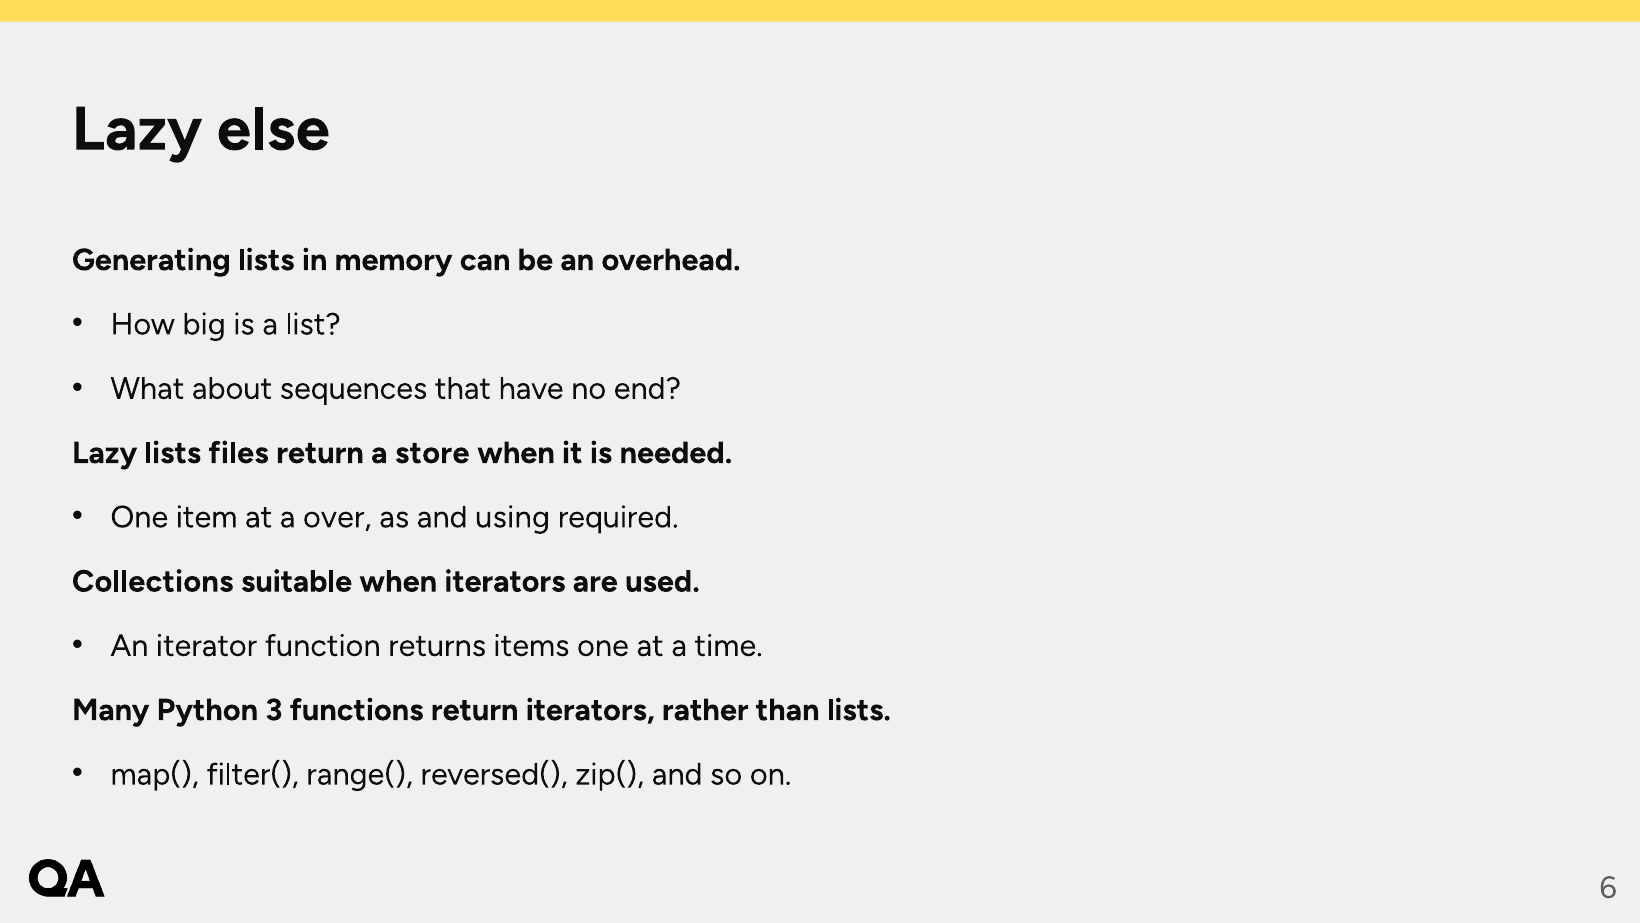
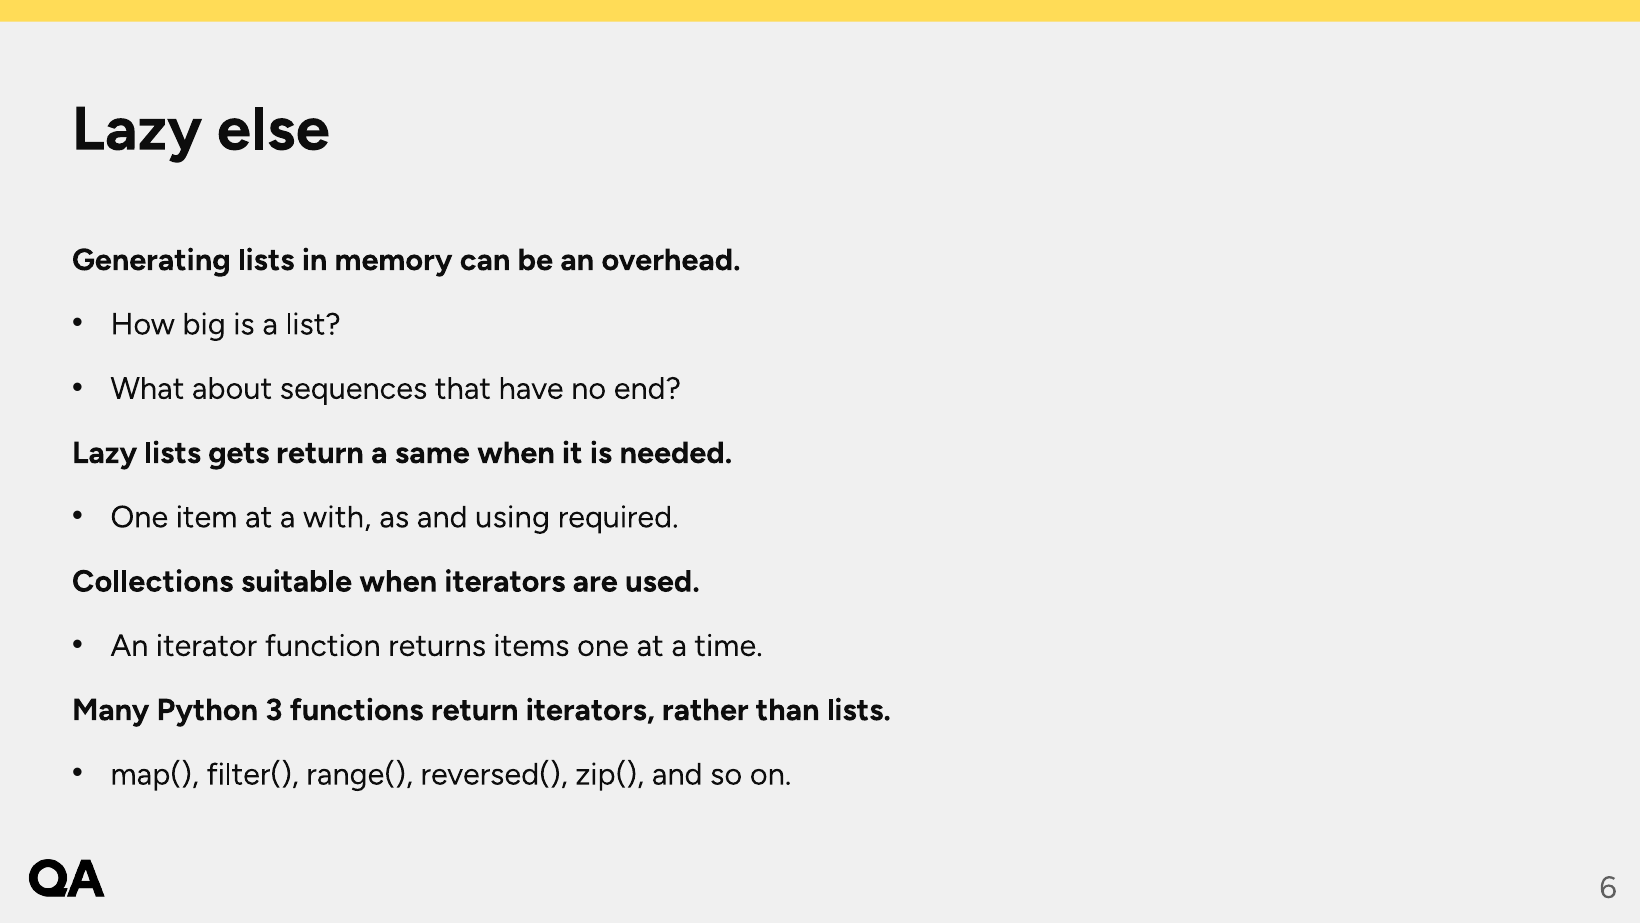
files: files -> gets (239, 453)
store: store -> same (432, 453)
over: over -> with (337, 517)
